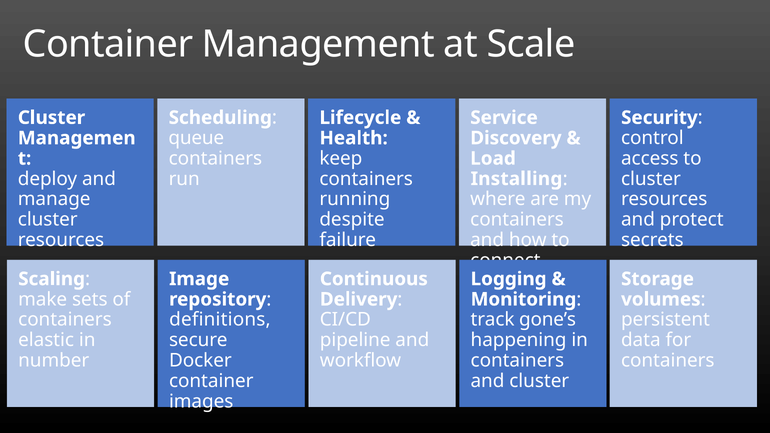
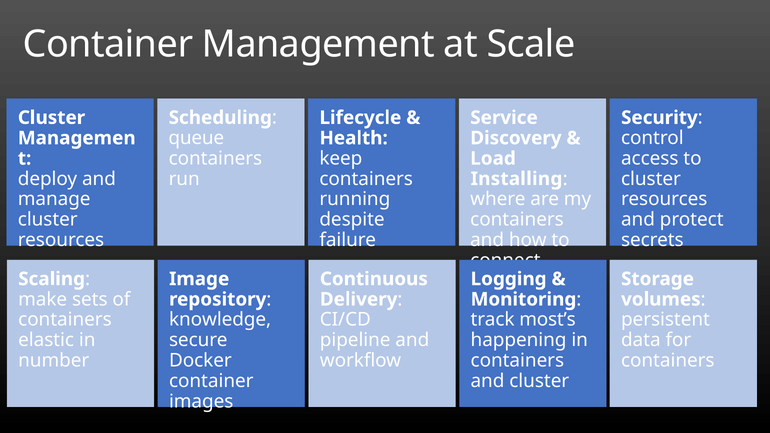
definitions: definitions -> knowledge (220, 320)
gone’s: gone’s -> most’s (548, 320)
